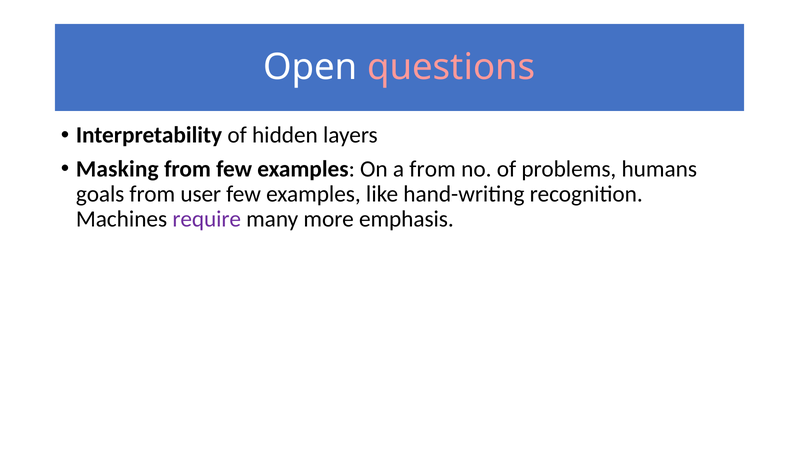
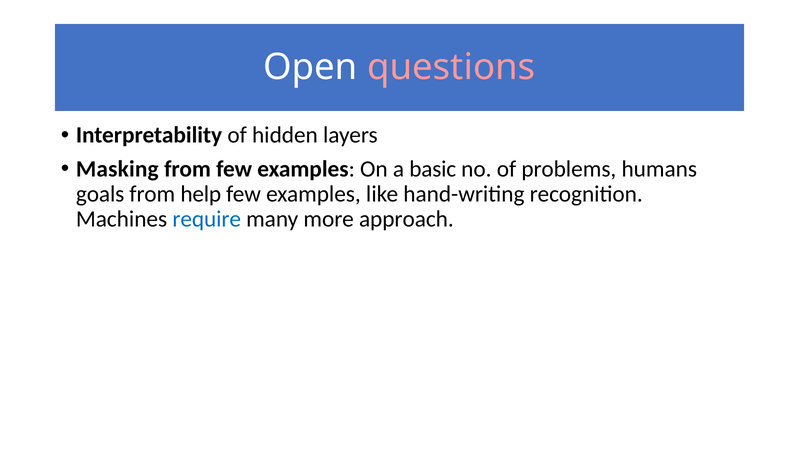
a from: from -> basic (433, 169)
user: user -> help (201, 194)
require colour: purple -> blue (207, 219)
emphasis: emphasis -> approach (406, 219)
